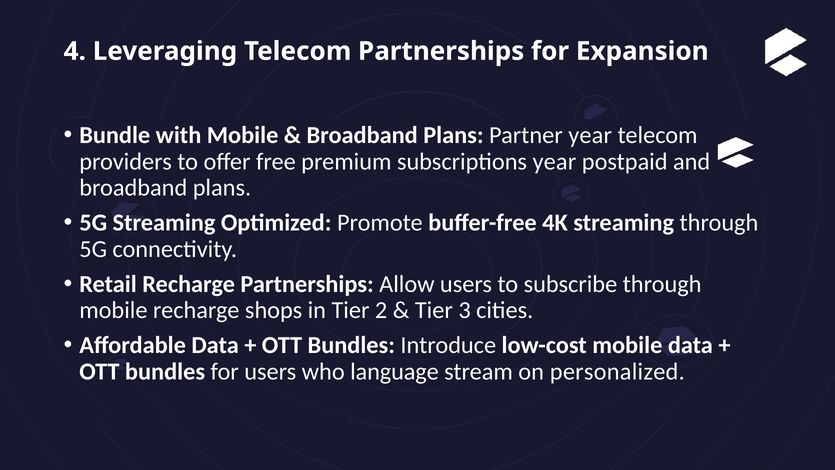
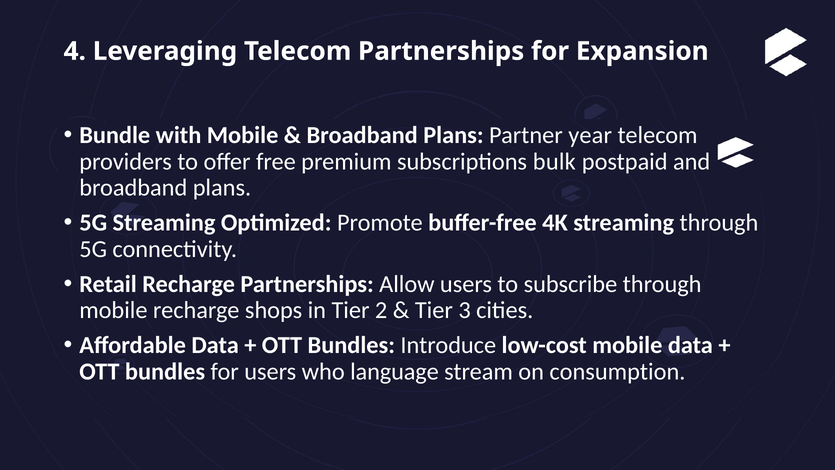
subscriptions year: year -> bulk (554, 161)
personalized: personalized -> consumption (617, 371)
